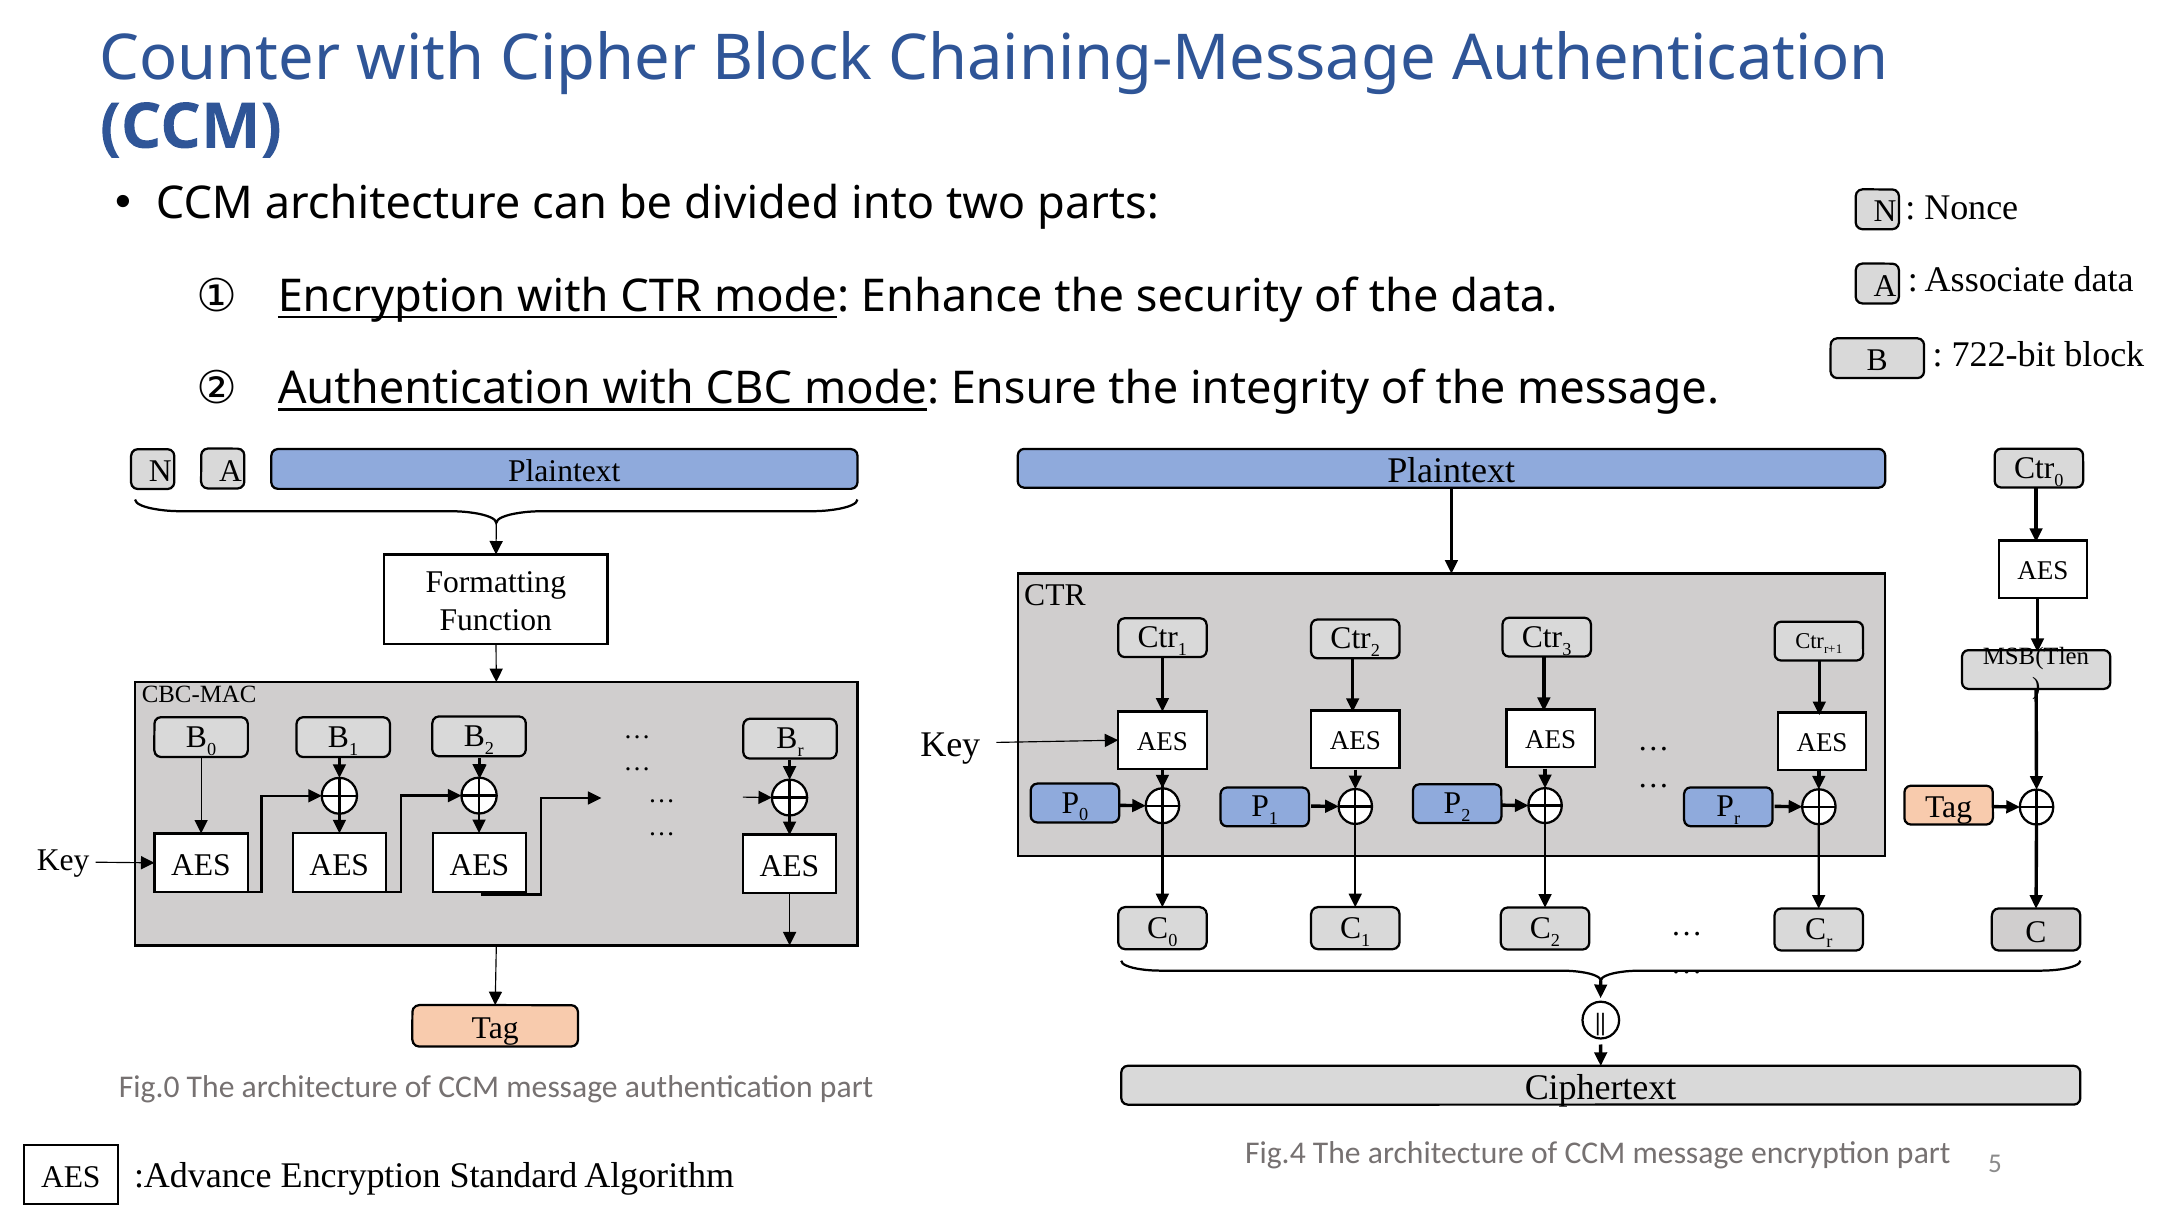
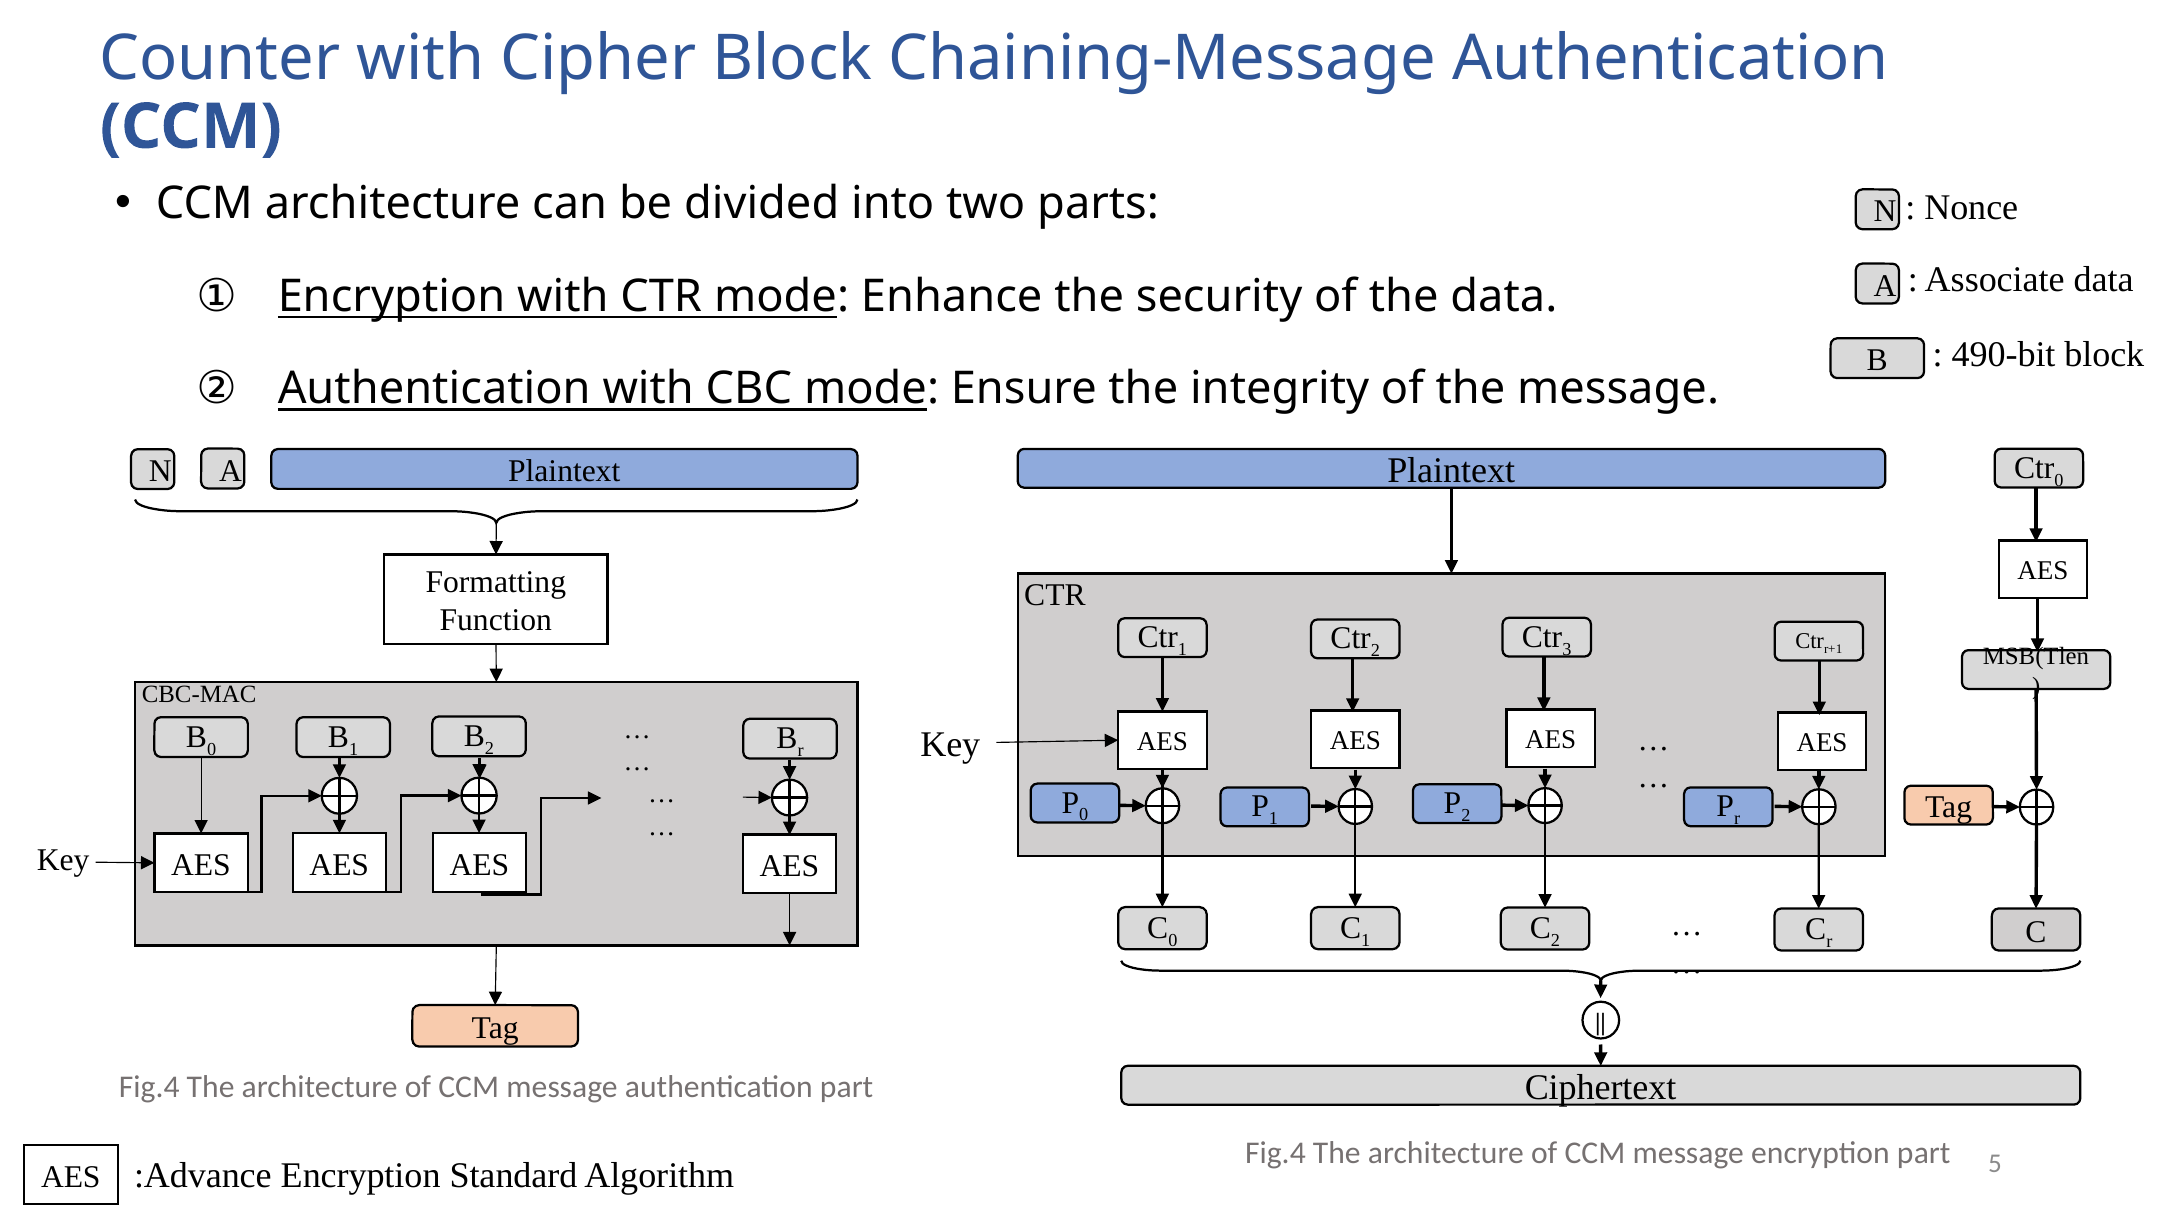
722-bit: 722-bit -> 490-bit (2004, 355)
Fig.0: Fig.0 -> Fig.4 (149, 1087)
